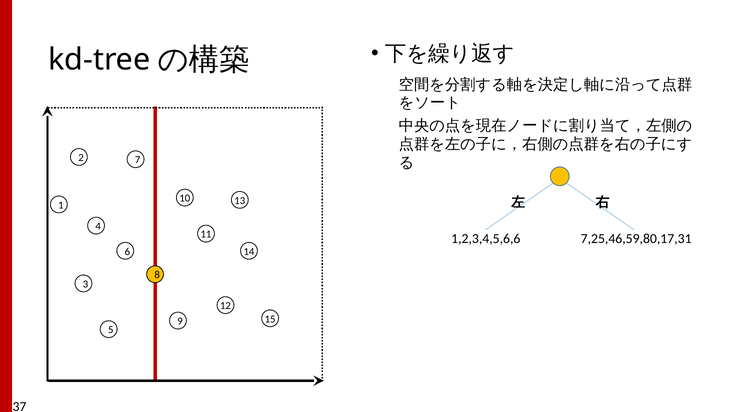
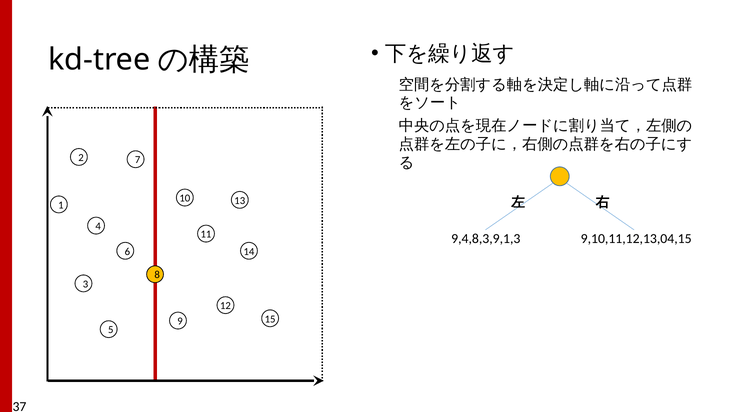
1,2,3,4,5,6,6: 1,2,3,4,5,6,6 -> 9,4,8,3,9,1,3 (486, 239)
7,25,46,59,80,17,31: 7,25,46,59,80,17,31 -> 9,10,11,12,13,04,15 (636, 239)
